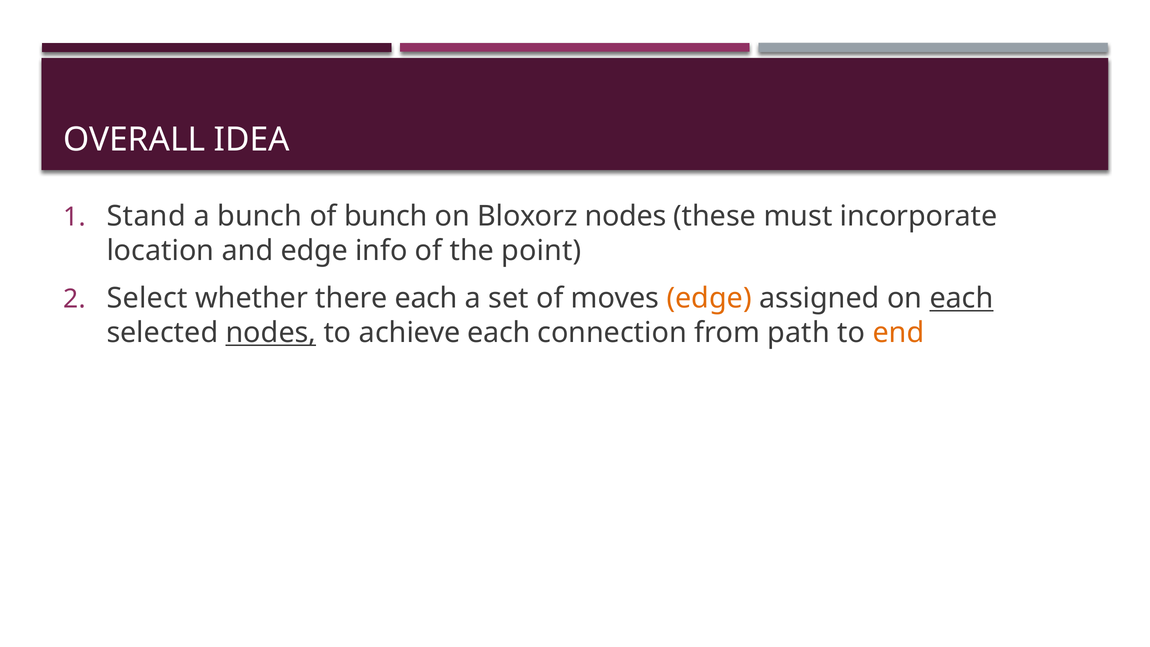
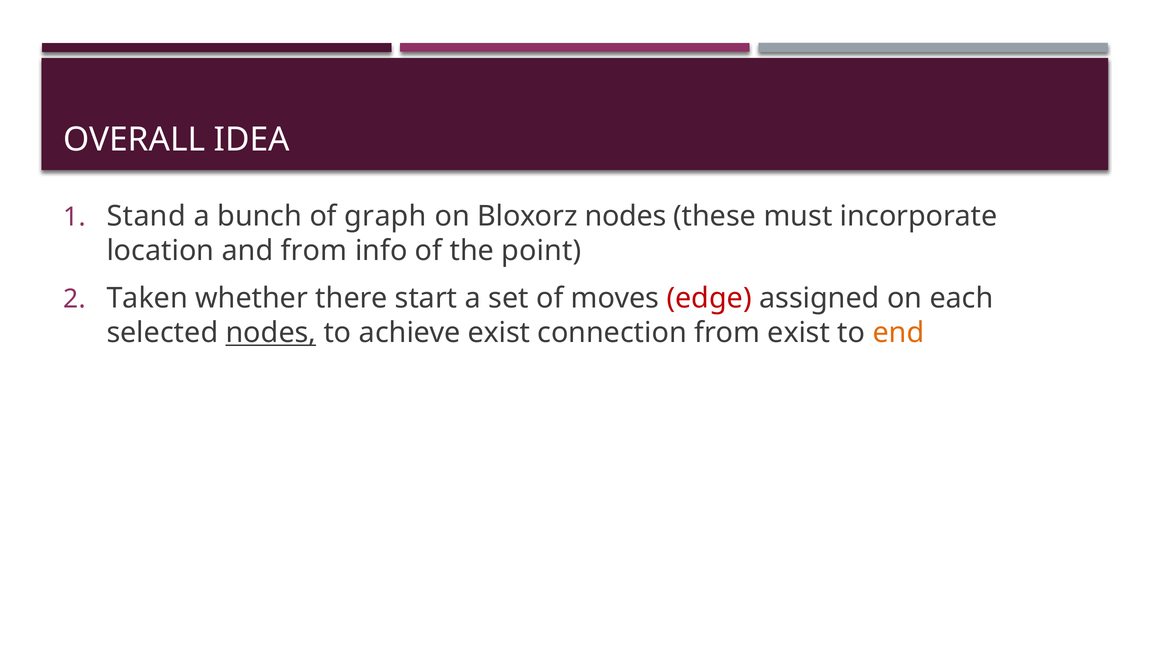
of bunch: bunch -> graph (386, 216)
and edge: edge -> from (314, 251)
Select: Select -> Taken (147, 298)
there each: each -> start (426, 298)
edge colour: orange -> red (709, 298)
each underline: present -> none (962, 298)
achieve each: each -> exist (499, 333)
from path: path -> exist (799, 333)
